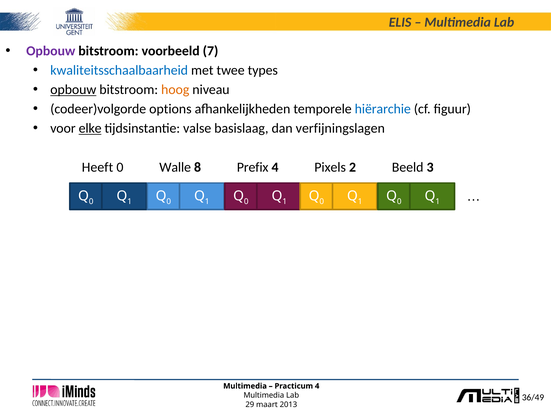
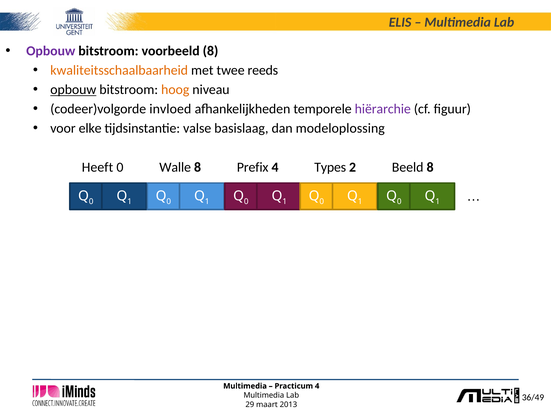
voorbeeld 7: 7 -> 8 (211, 51)
kwaliteitsschaalbaarheid colour: blue -> orange (119, 70)
types: types -> reeds (263, 70)
options: options -> invloed (170, 109)
hiërarchie colour: blue -> purple (383, 109)
elke underline: present -> none (90, 128)
verfijningslagen: verfijningslagen -> modeloplossing (340, 128)
Pixels: Pixels -> Types (330, 167)
Beeld 3: 3 -> 8 (430, 167)
